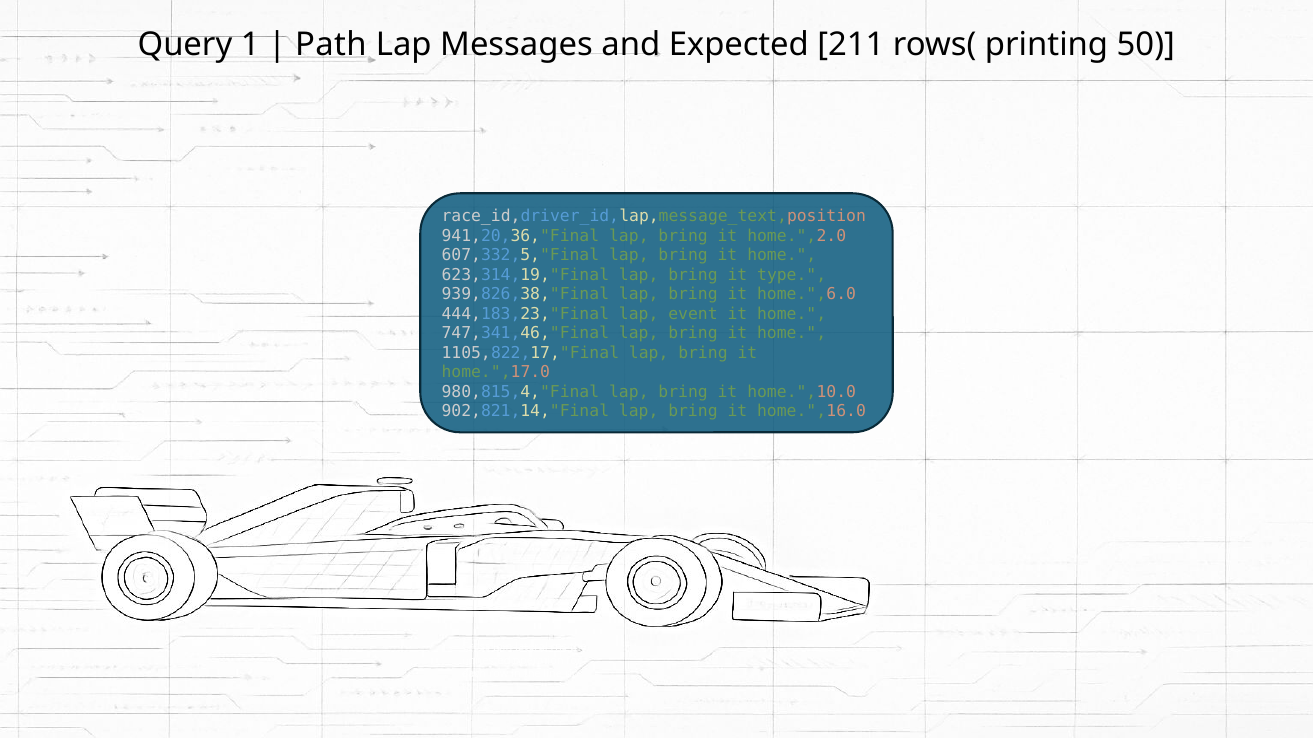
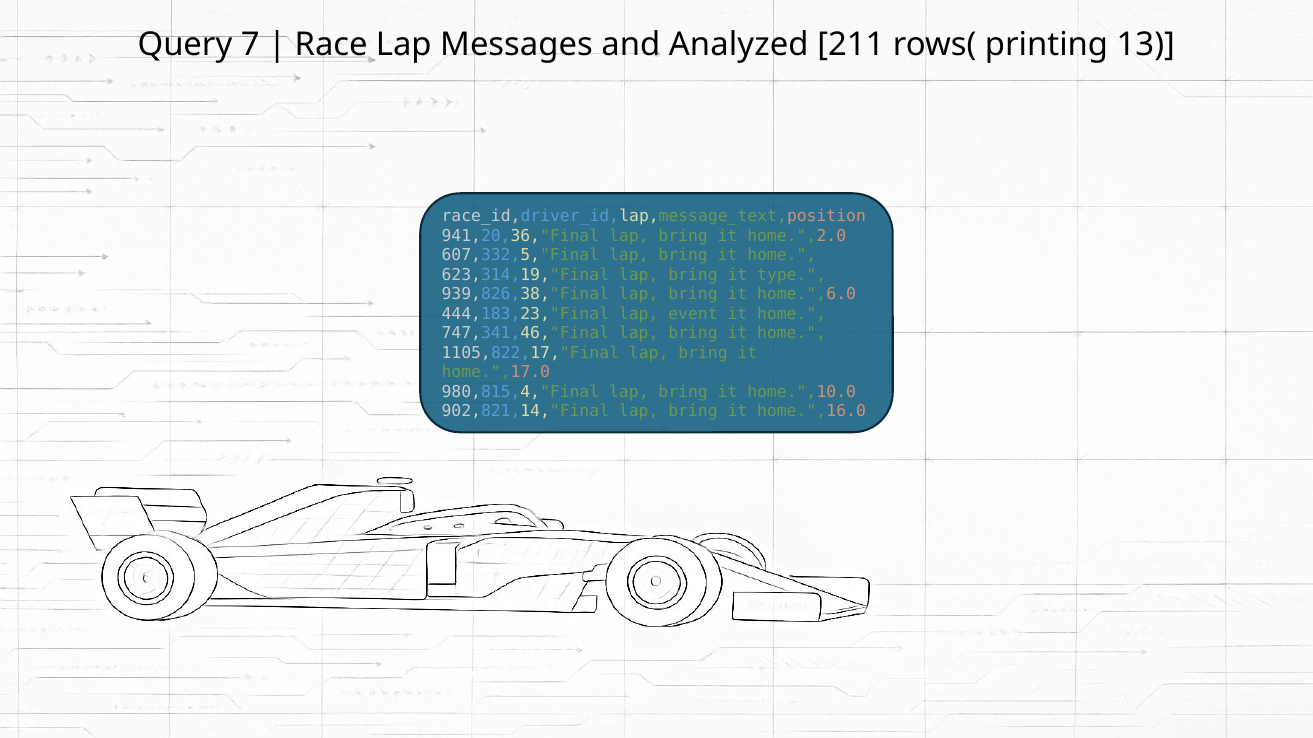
1: 1 -> 7 (250, 45)
Path: Path -> Race (331, 45)
Expected: Expected -> Analyzed (739, 45)
50: 50 -> 13 (1146, 45)
